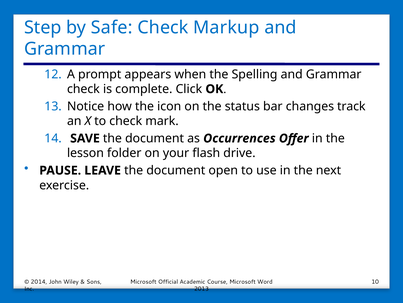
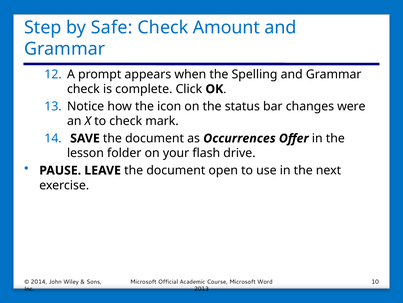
Markup: Markup -> Amount (226, 27)
track: track -> were (351, 106)
